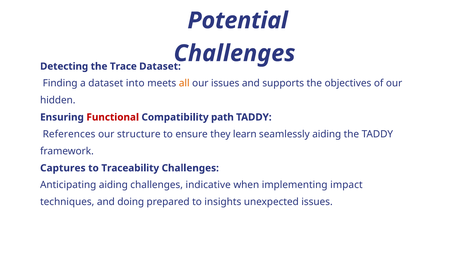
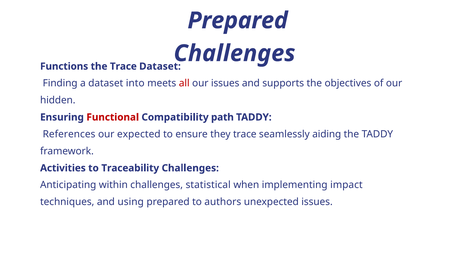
Potential: Potential -> Prepared (238, 21)
Detecting: Detecting -> Functions (64, 66)
all colour: orange -> red (184, 83)
structure: structure -> expected (139, 134)
they learn: learn -> trace (245, 134)
Captures: Captures -> Activities (63, 168)
Anticipating aiding: aiding -> within (113, 185)
indicative: indicative -> statistical (208, 185)
doing: doing -> using (131, 202)
insights: insights -> authors (223, 202)
